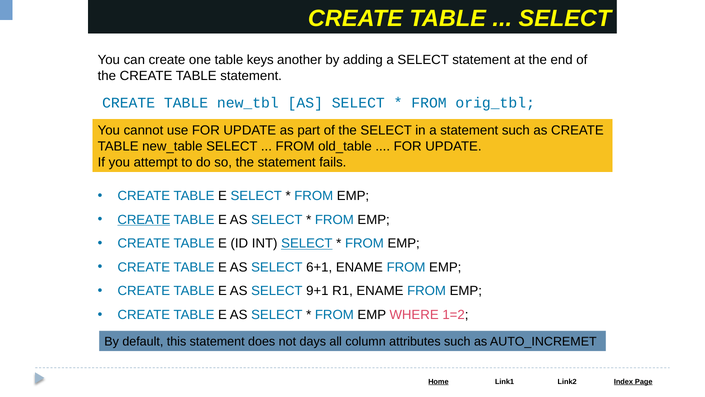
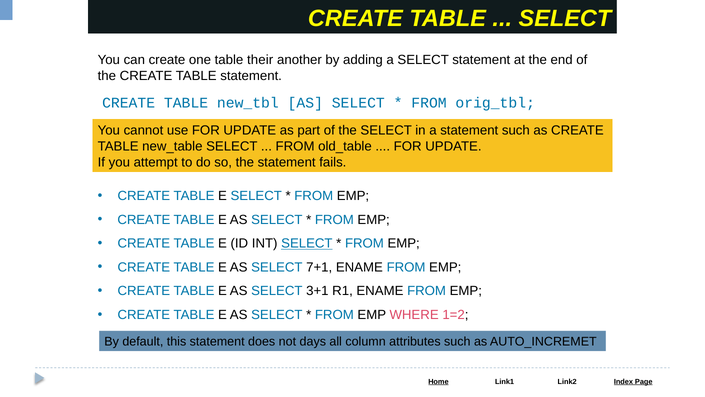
keys: keys -> their (260, 60)
CREATE underline: present -> none (144, 219)
6+1: 6+1 -> 7+1 (319, 267)
9+1: 9+1 -> 3+1 (317, 291)
